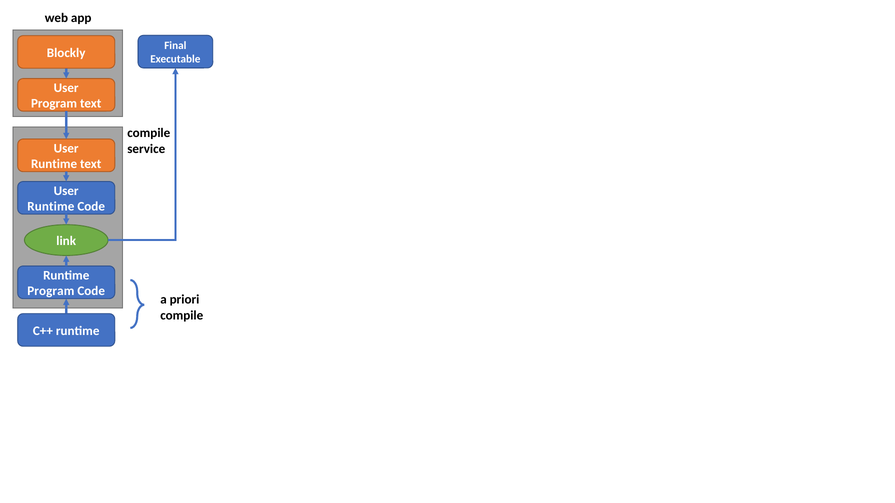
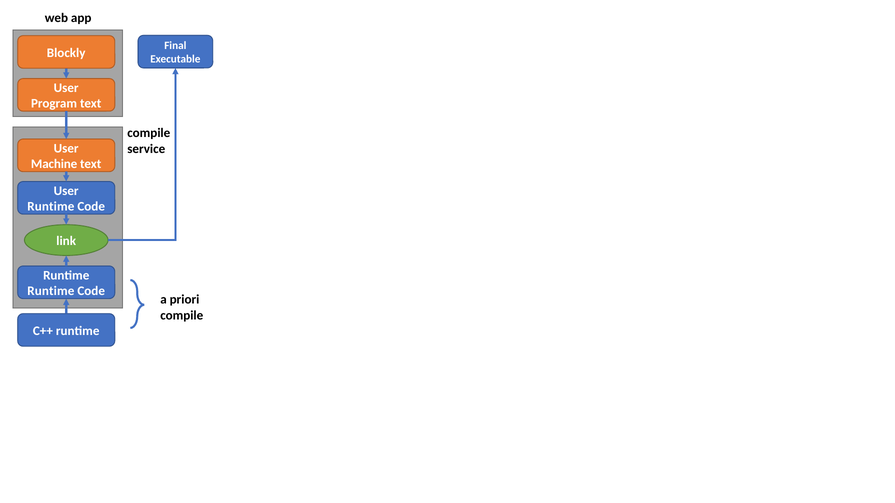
Runtime: Runtime -> Machine (54, 164)
Program: Program -> Runtime (51, 291)
